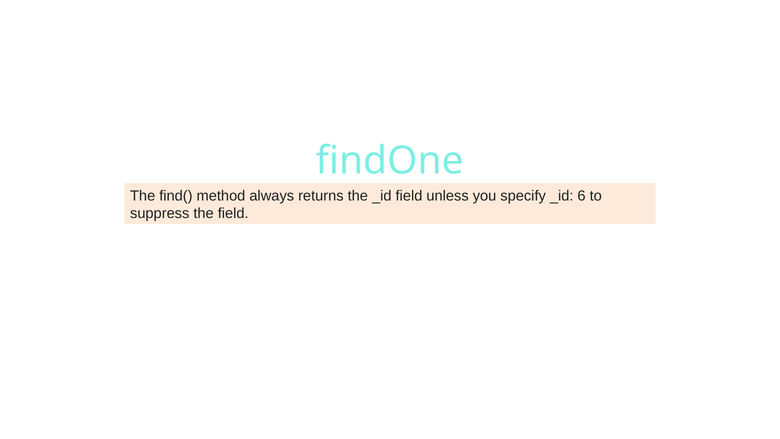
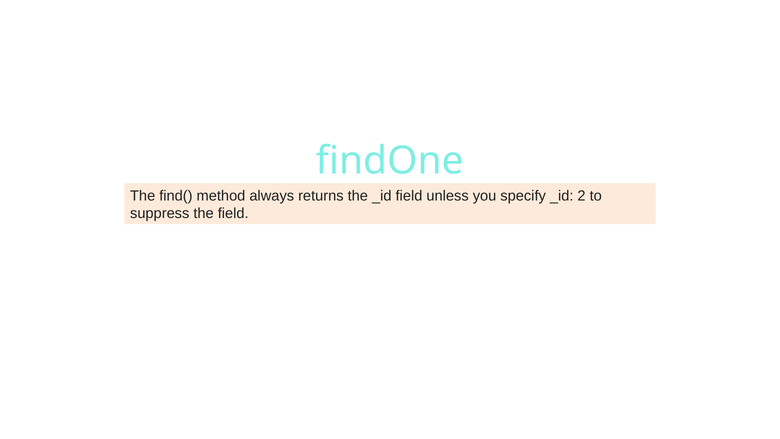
6: 6 -> 2 (582, 196)
